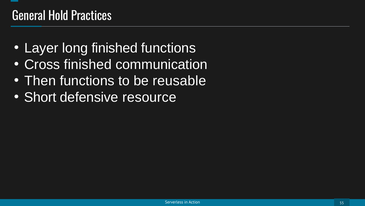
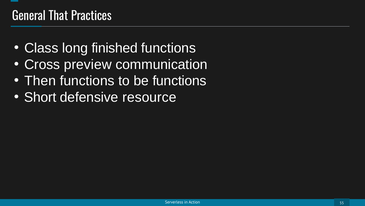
Hold: Hold -> That (58, 16)
Layer: Layer -> Class (41, 48)
Cross finished: finished -> preview (88, 64)
be reusable: reusable -> functions (180, 81)
